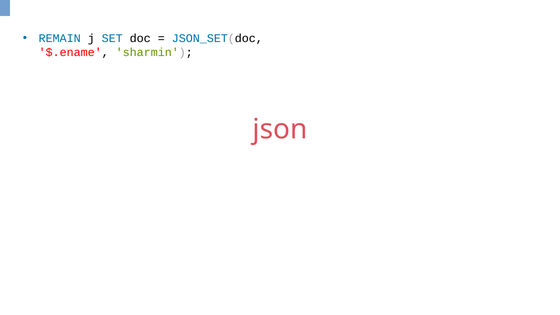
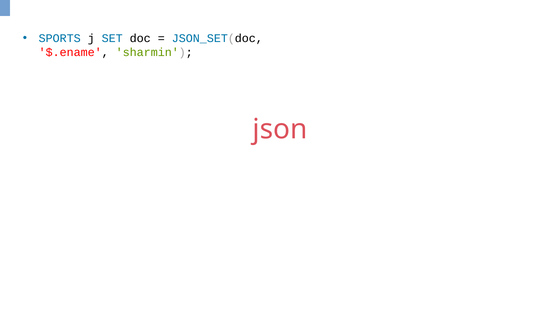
REMAIN: REMAIN -> SPORTS (60, 38)
